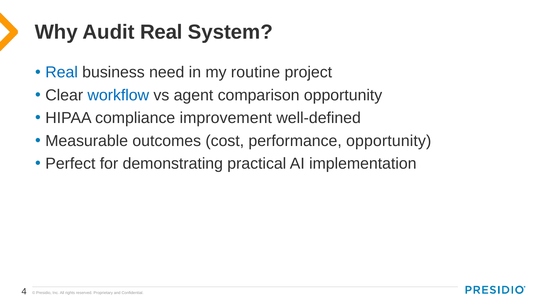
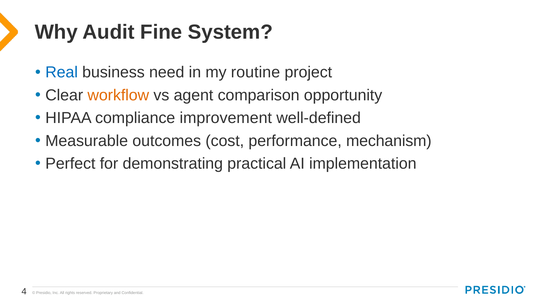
Audit Real: Real -> Fine (161, 32)
workflow colour: blue -> orange (118, 95)
performance opportunity: opportunity -> mechanism (389, 141)
